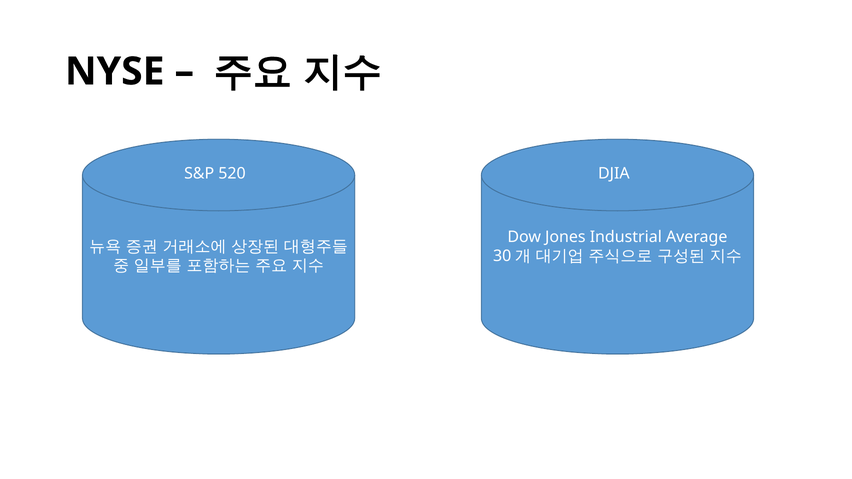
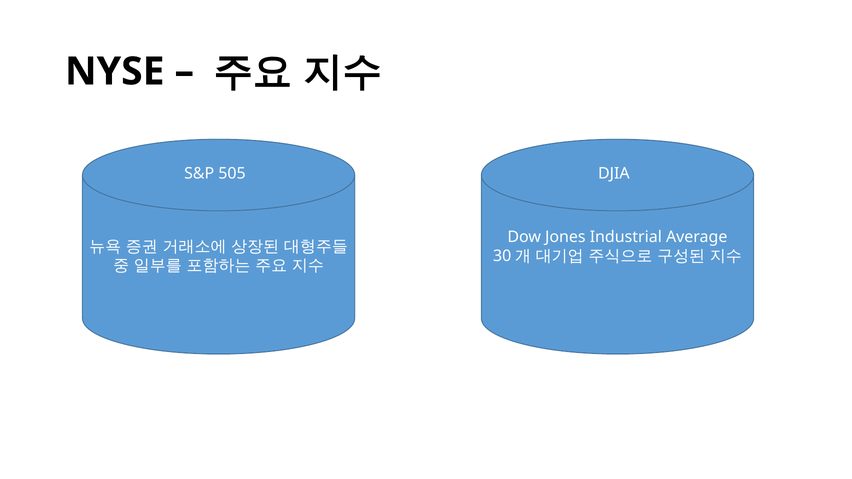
520: 520 -> 505 (232, 174)
